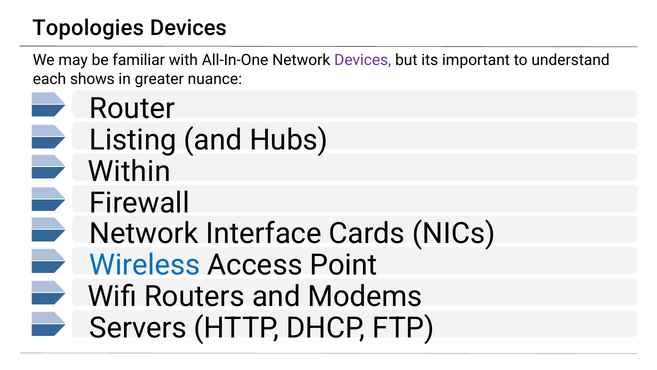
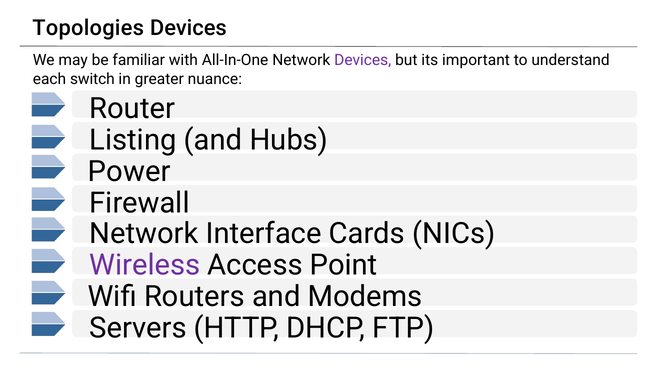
shows: shows -> switch (92, 79)
Within: Within -> Power (129, 171)
Wireless colour: blue -> purple (145, 265)
